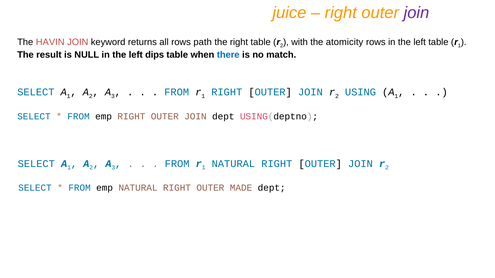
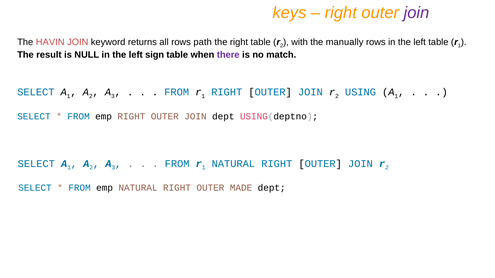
juice: juice -> keys (289, 13)
atomicity: atomicity -> manually (345, 42)
dips: dips -> sign (155, 55)
there colour: blue -> purple (228, 55)
